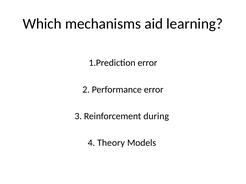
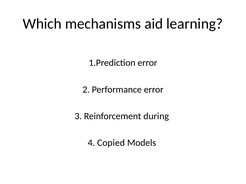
Theory: Theory -> Copied (111, 143)
